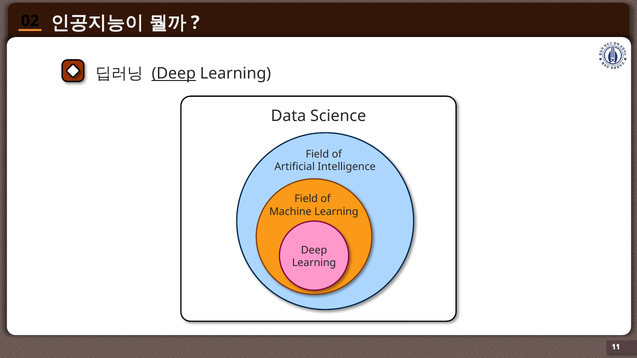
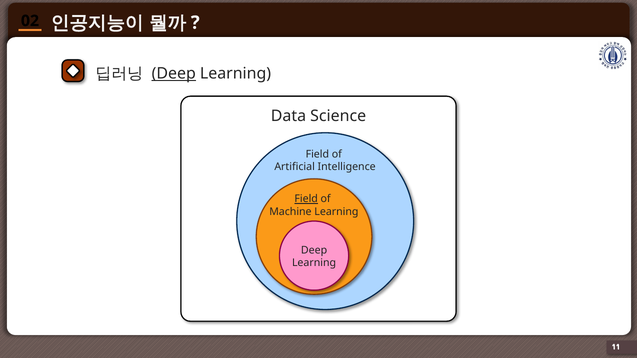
Field underline: none -> present (306, 199)
